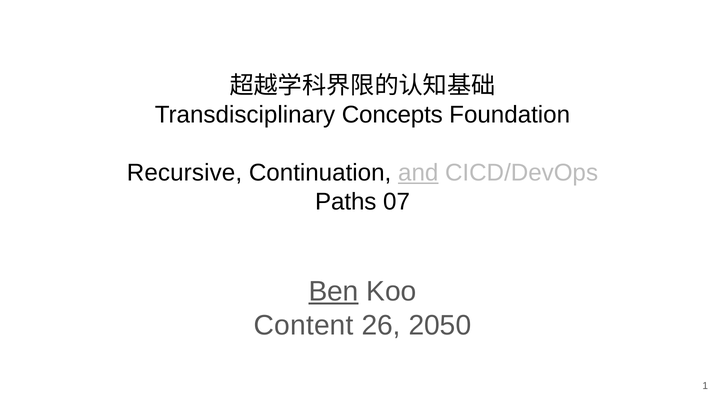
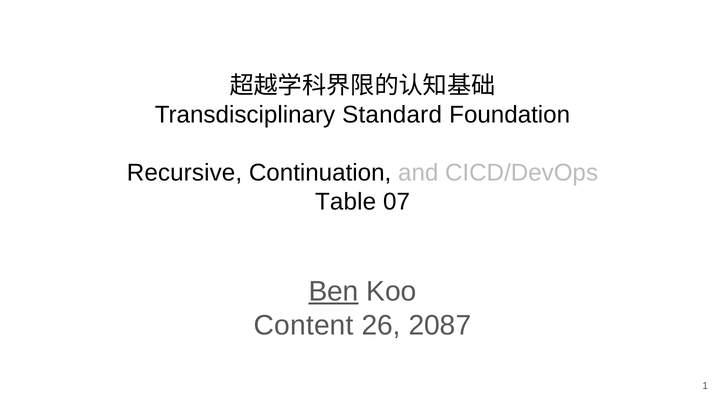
Concepts: Concepts -> Standard (392, 115)
and underline: present -> none (418, 173)
Paths: Paths -> Table (346, 202)
2050: 2050 -> 2087 (440, 325)
